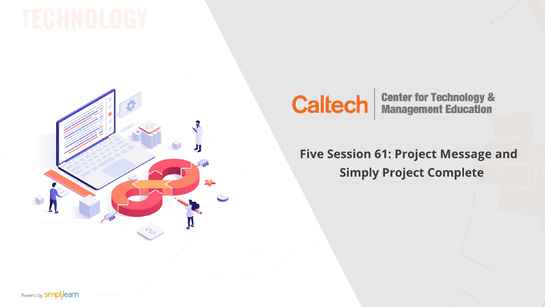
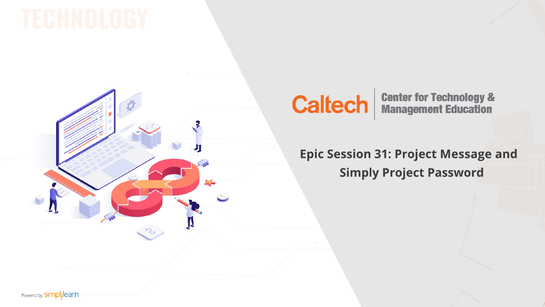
Five: Five -> Epic (312, 154)
61: 61 -> 31 (383, 154)
Complete: Complete -> Password (456, 173)
